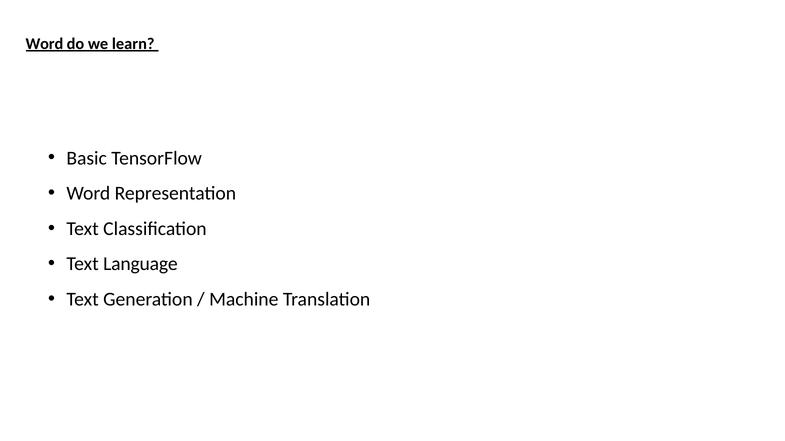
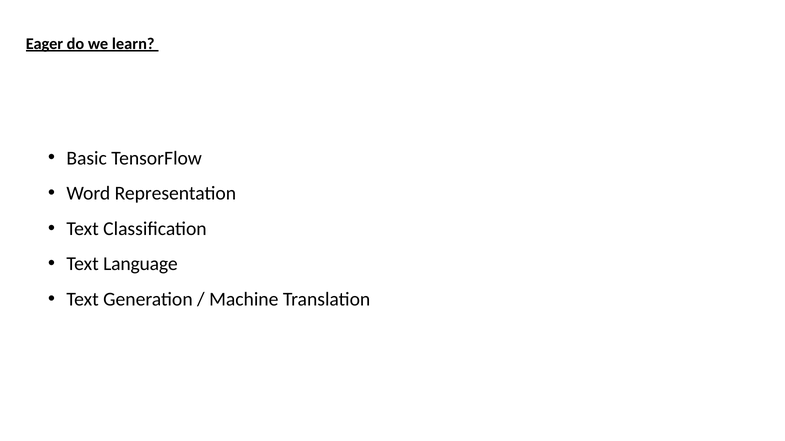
Word: Word -> Eager (44, 44)
